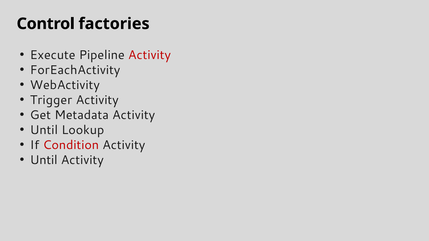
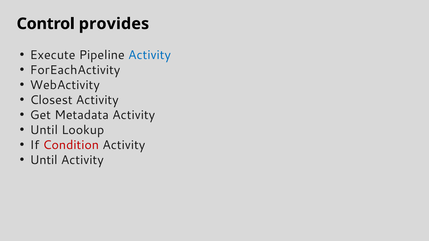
factories: factories -> provides (114, 24)
Activity colour: red -> blue (150, 55)
Trigger: Trigger -> Closest (51, 100)
